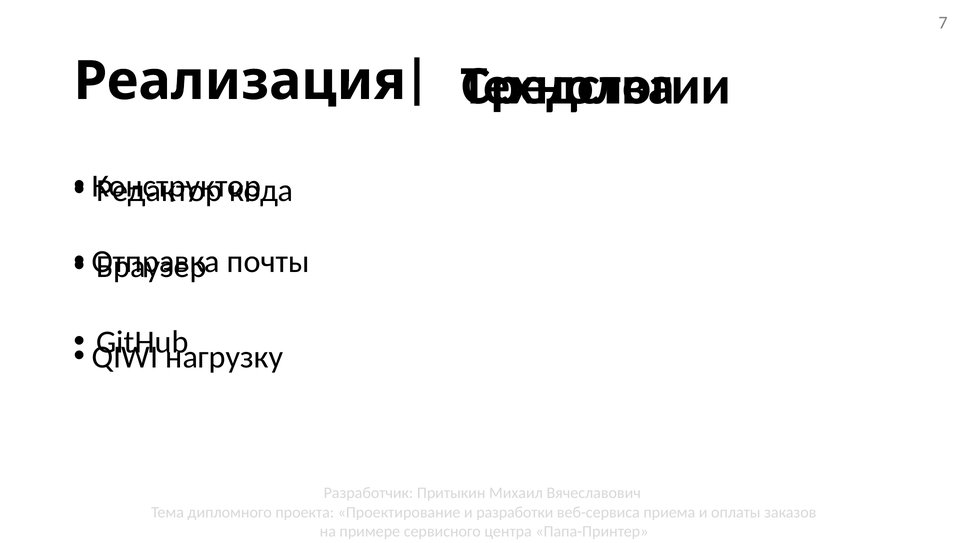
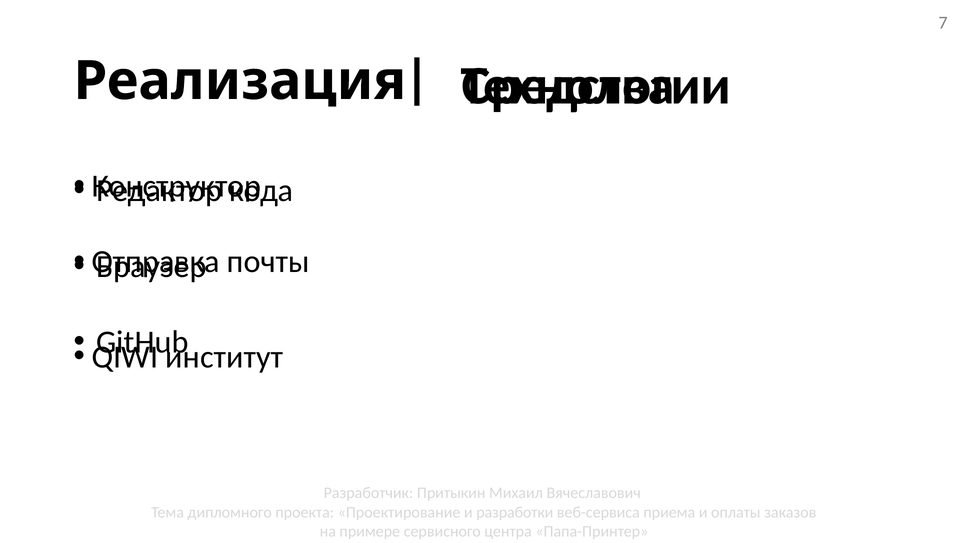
нагрузку: нагрузку -> институт (224, 357)
